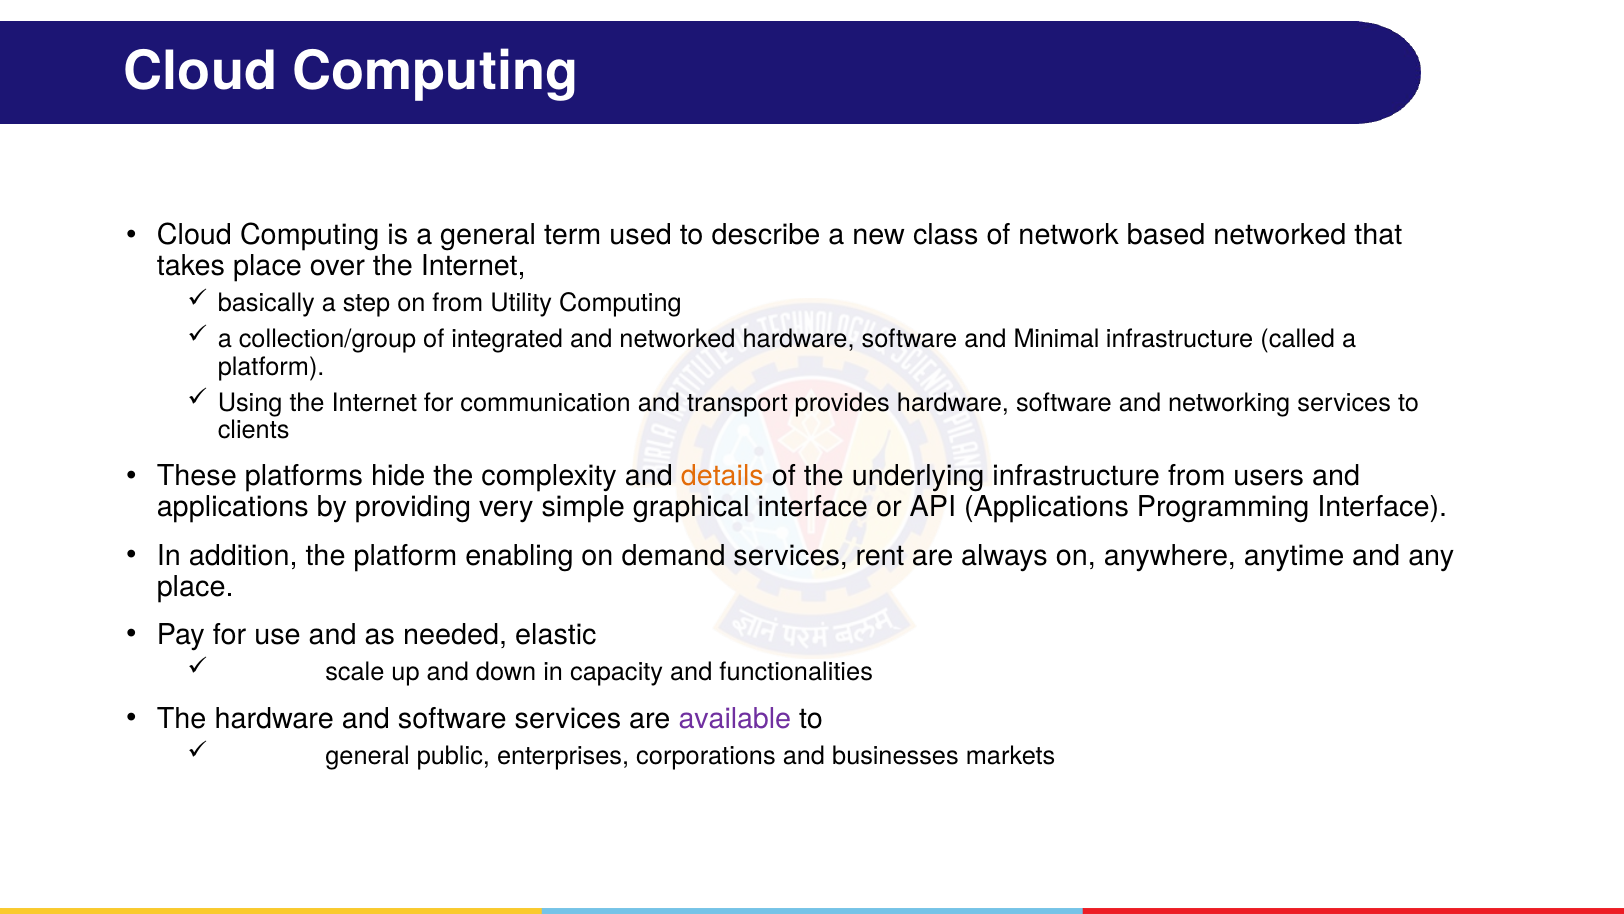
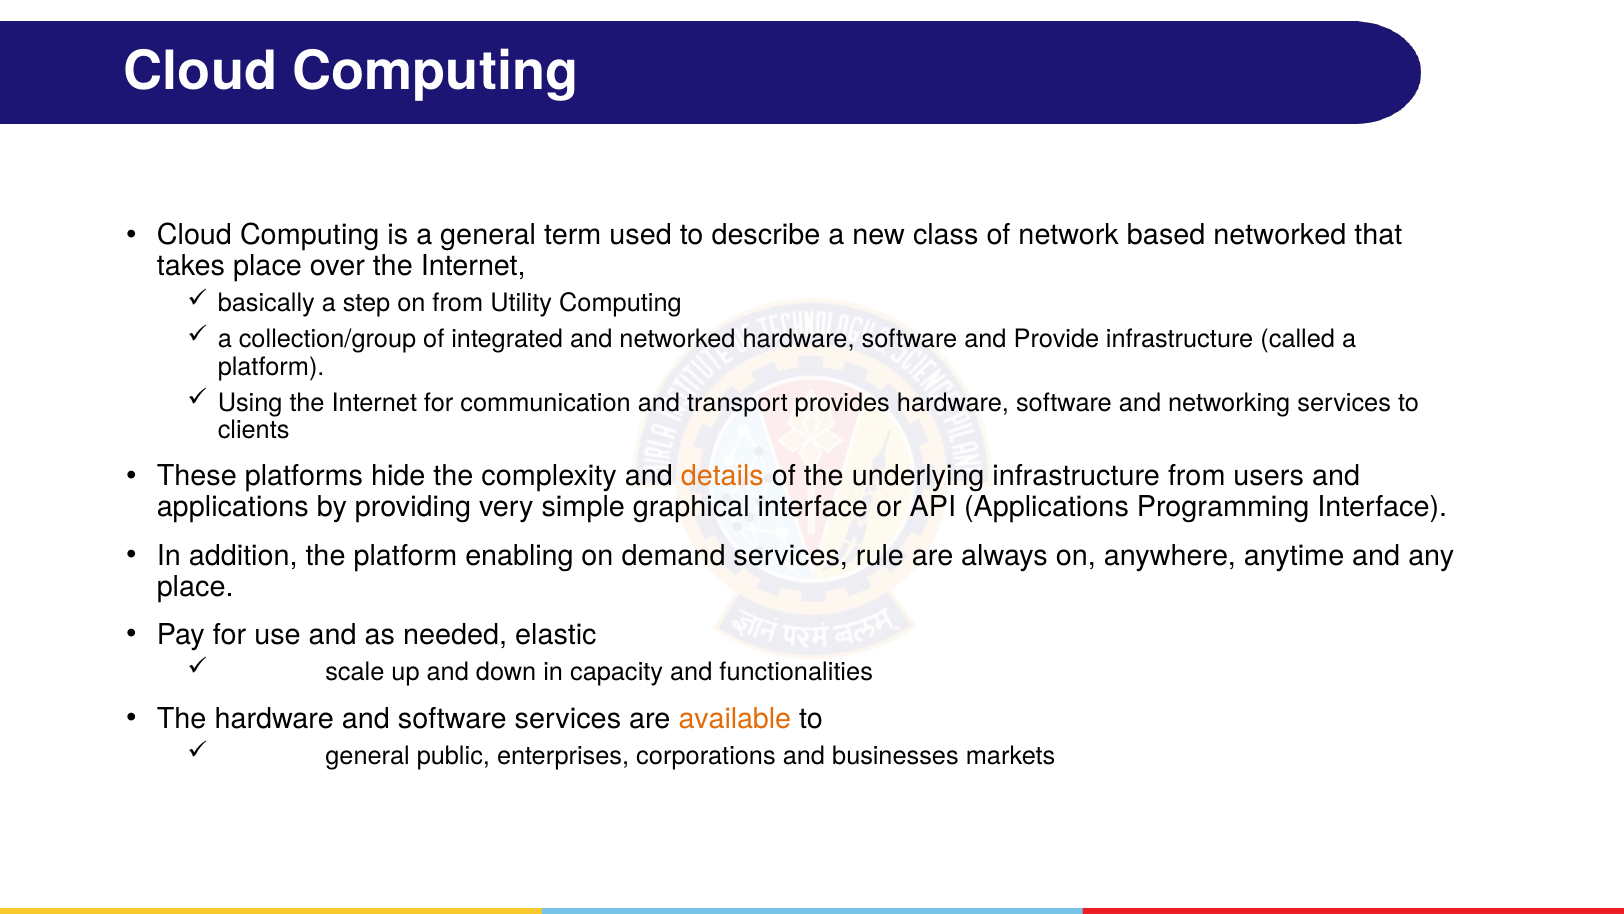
Minimal: Minimal -> Provide (1056, 339)
rent: rent -> rule (880, 555)
available colour: purple -> orange (735, 718)
